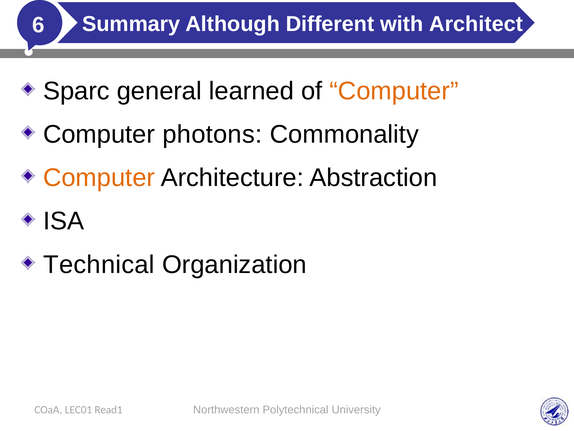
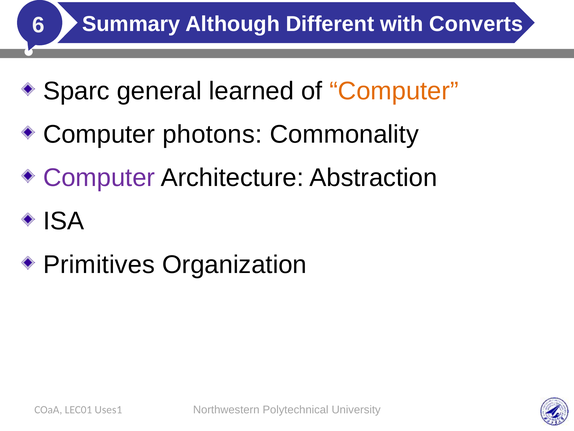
Architect: Architect -> Converts (476, 24)
Computer colour: orange -> purple (99, 178)
Technical: Technical -> Primitives (99, 264)
Read1: Read1 -> Uses1 (108, 409)
